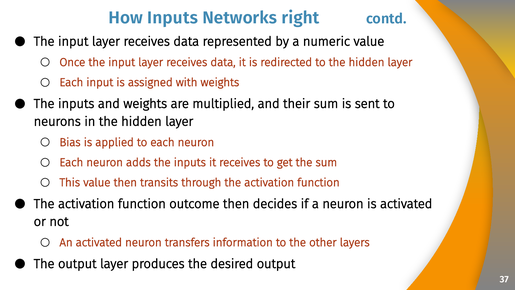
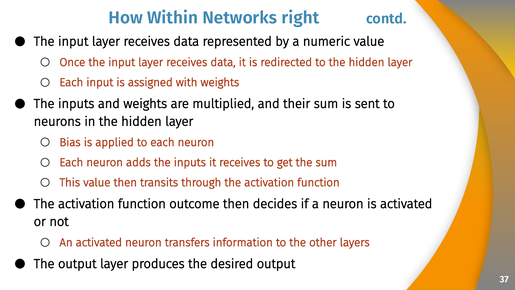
How Inputs: Inputs -> Within (173, 18)
